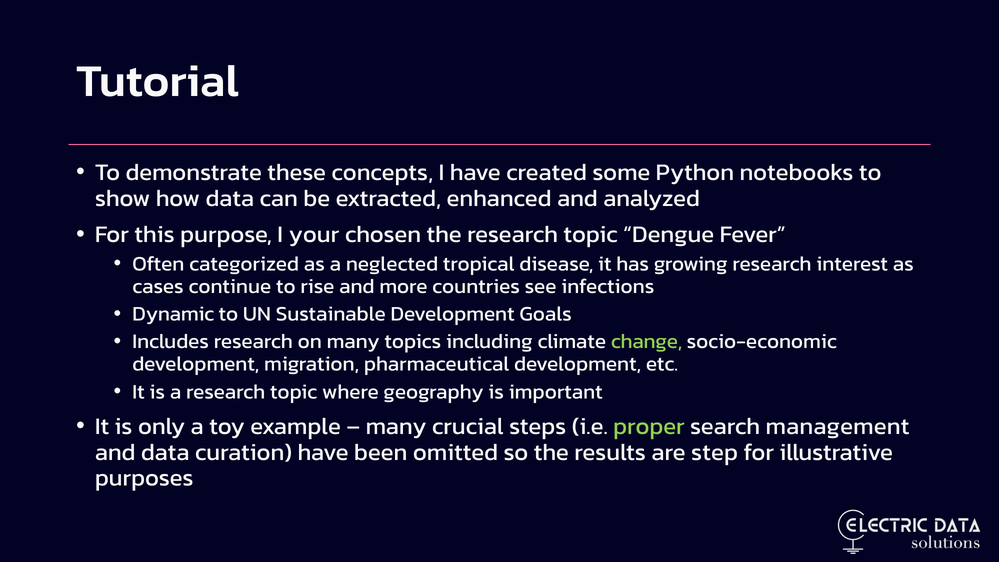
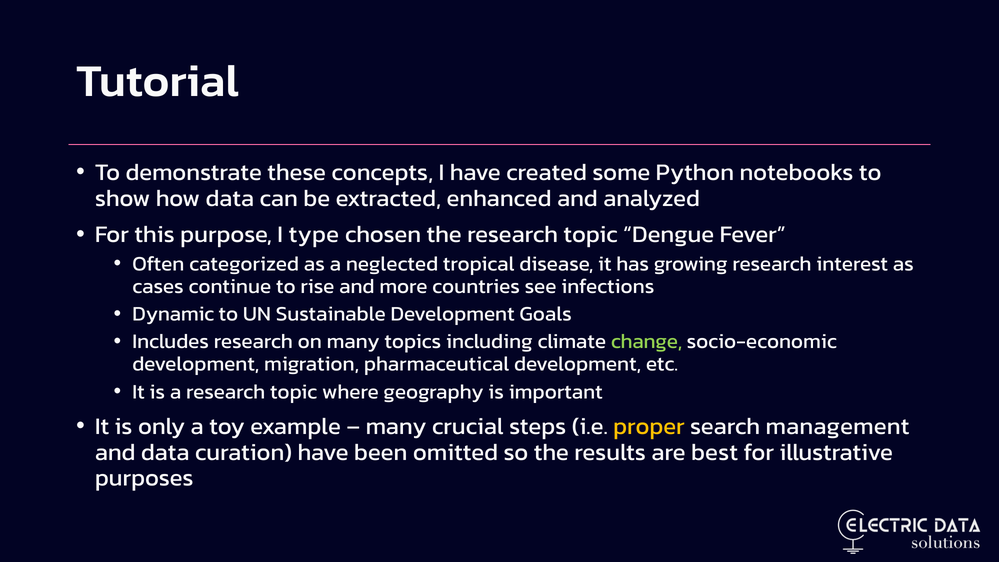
your: your -> type (314, 234)
proper colour: light green -> yellow (649, 426)
step: step -> best (714, 452)
